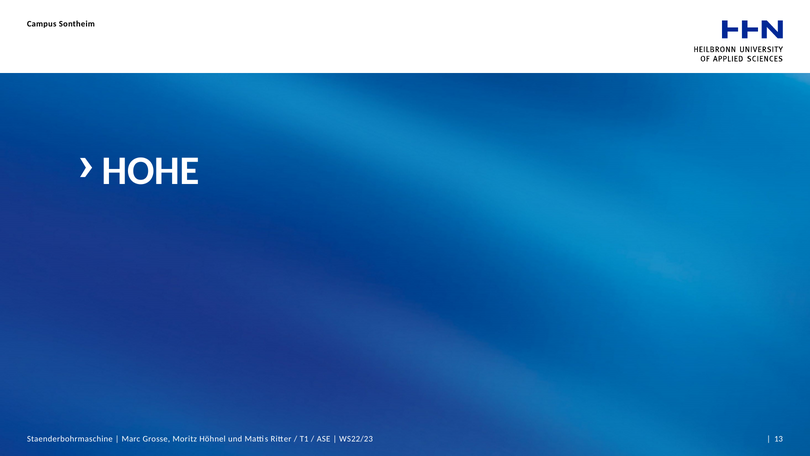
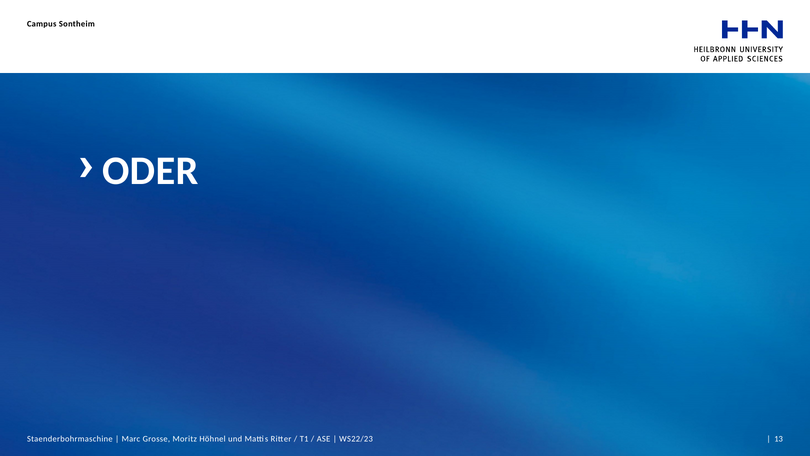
HOHE: HOHE -> ODER (150, 171)
